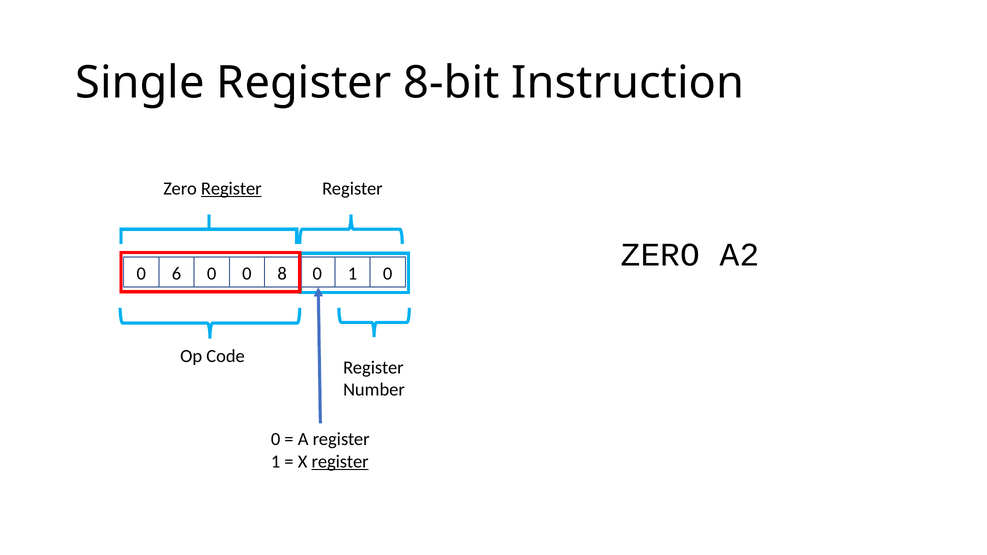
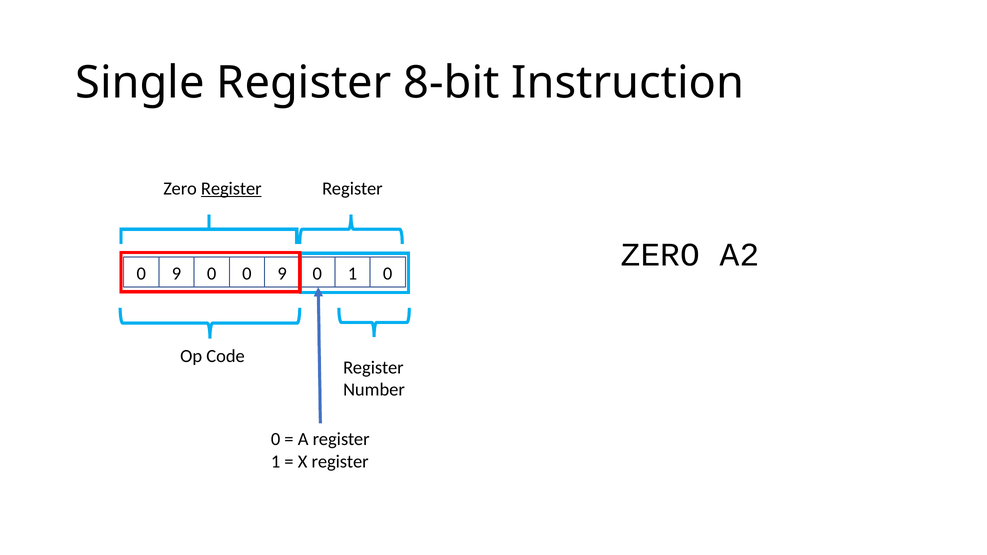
6: 6 -> 9 (176, 274)
0 0 8: 8 -> 9 (282, 274)
register underline: present -> none (340, 462)
